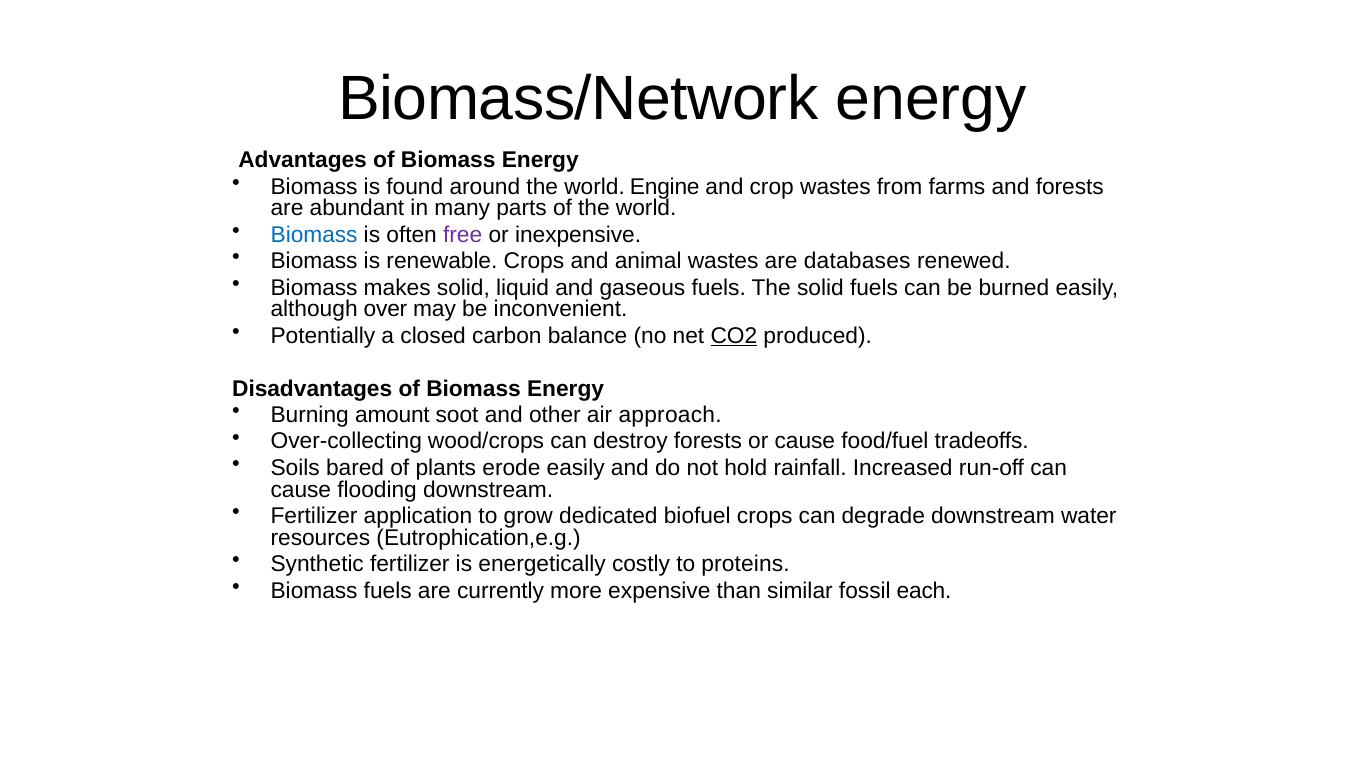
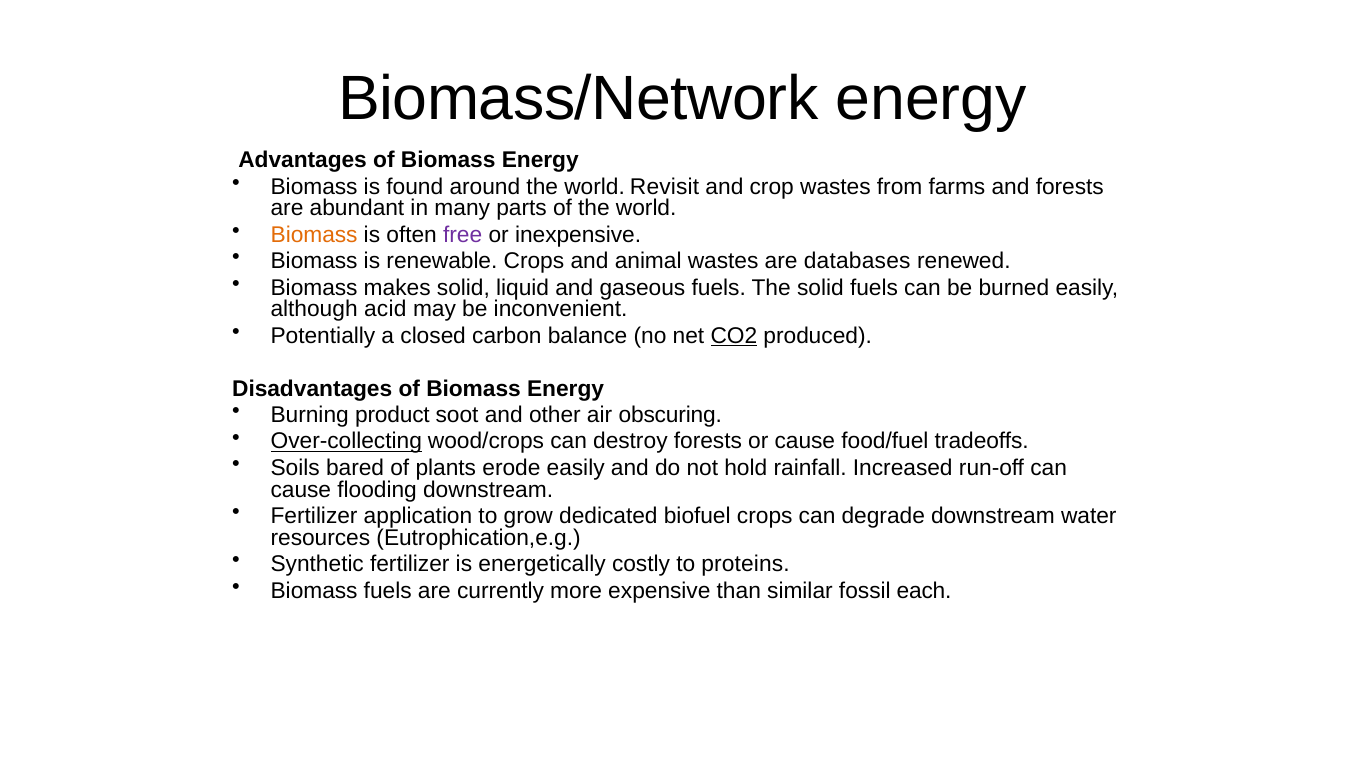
Engine: Engine -> Revisit (665, 187)
Biomass colour: blue -> orange (314, 235)
over: over -> acid (385, 310)
amount: amount -> product (392, 415)
approach: approach -> obscuring (670, 415)
Over-collecting underline: none -> present (346, 442)
